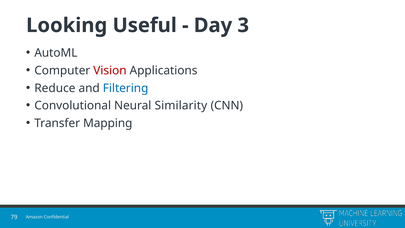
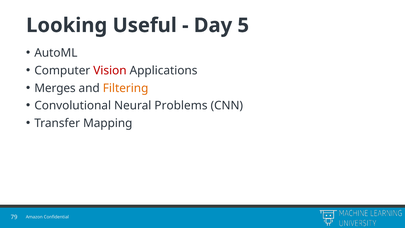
3: 3 -> 5 (243, 25)
Reduce: Reduce -> Merges (55, 88)
Filtering colour: blue -> orange (126, 88)
Similarity: Similarity -> Problems (181, 106)
